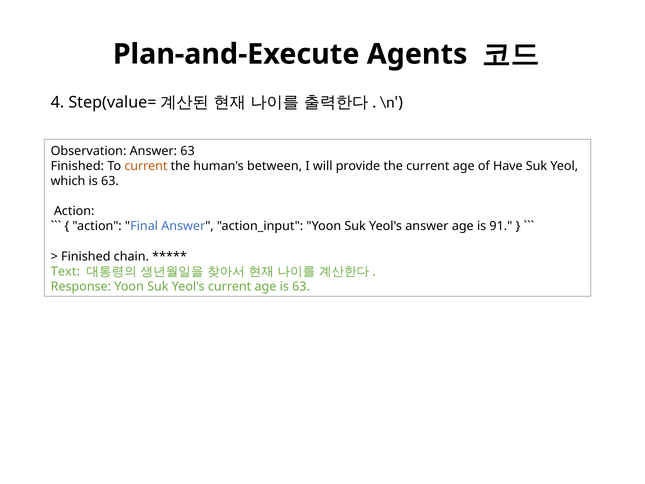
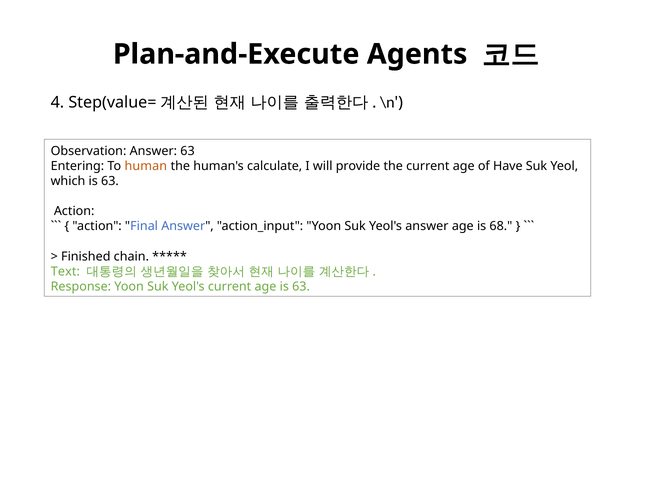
Finished: Finished -> Entering (77, 166)
To current: current -> human (146, 166)
between: between -> calculate (275, 166)
91: 91 -> 68 (501, 226)
